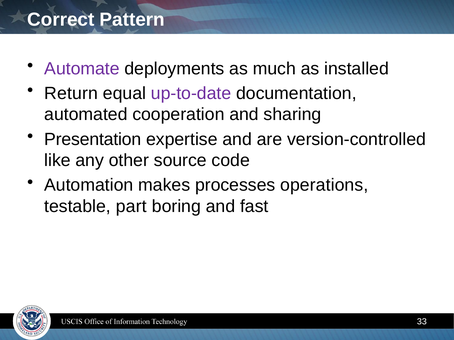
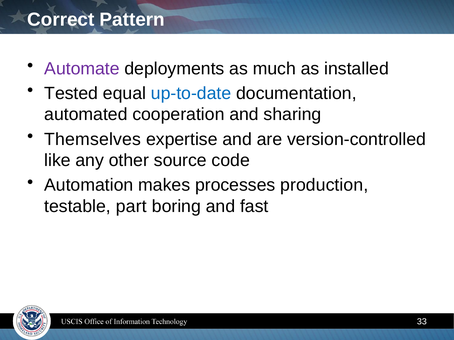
Return: Return -> Tested (71, 93)
up-to-date colour: purple -> blue (191, 93)
Presentation: Presentation -> Themselves (93, 139)
operations: operations -> production (324, 185)
